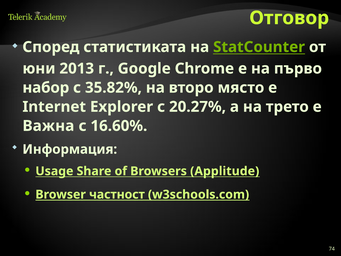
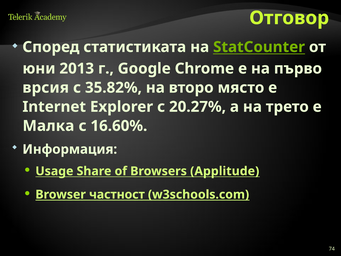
набор: набор -> врсия (46, 88)
Важна: Важна -> Малка (48, 126)
